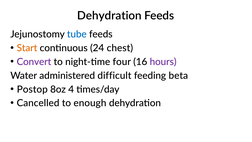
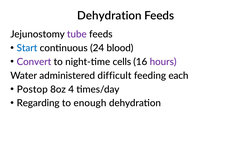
tube colour: blue -> purple (77, 34)
Start colour: orange -> blue (27, 48)
chest: chest -> blood (120, 48)
four: four -> cells (122, 62)
beta: beta -> each (178, 75)
Cancelled: Cancelled -> Regarding (38, 103)
